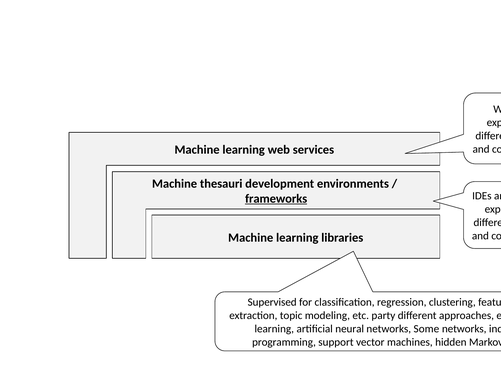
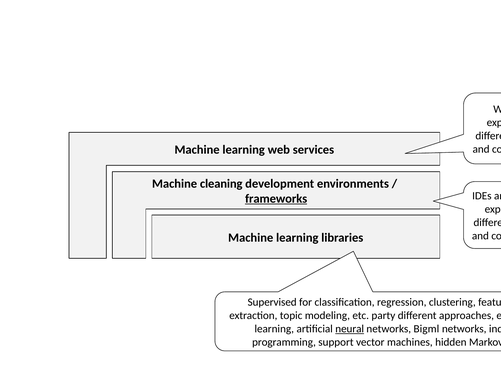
thesauri: thesauri -> cleaning (221, 184)
neural underline: none -> present (350, 329)
Some: Some -> Bigml (426, 329)
